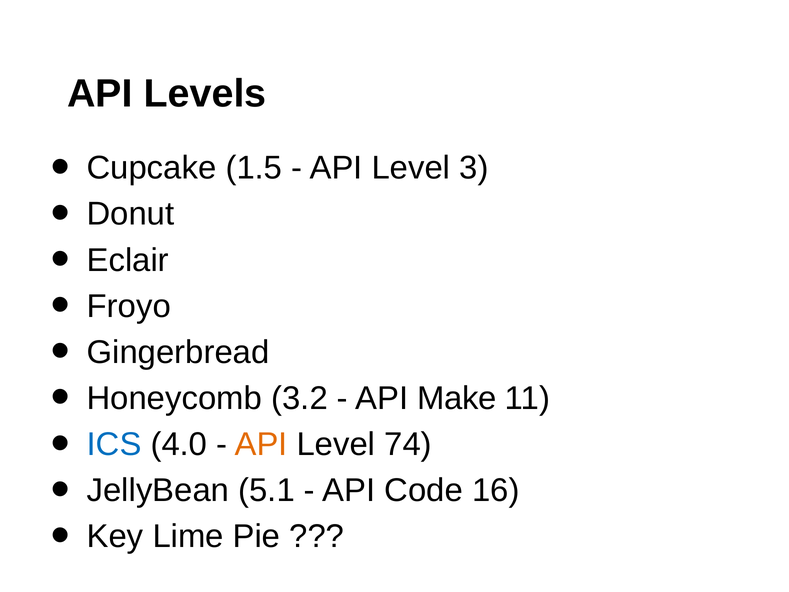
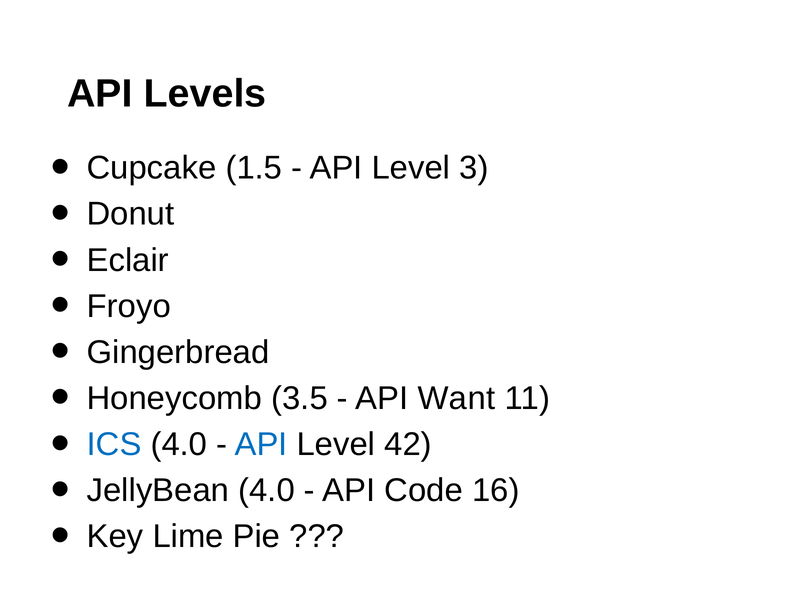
3.2: 3.2 -> 3.5 (300, 398)
Make: Make -> Want (456, 398)
API colour: orange -> blue (261, 444)
74: 74 -> 42 (408, 444)
JellyBean 5.1: 5.1 -> 4.0 (267, 490)
